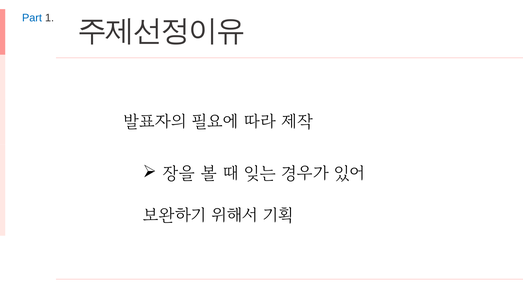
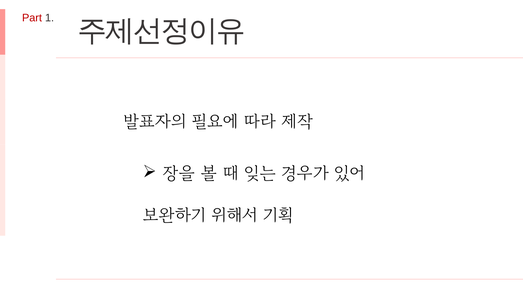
Part colour: blue -> red (32, 18)
